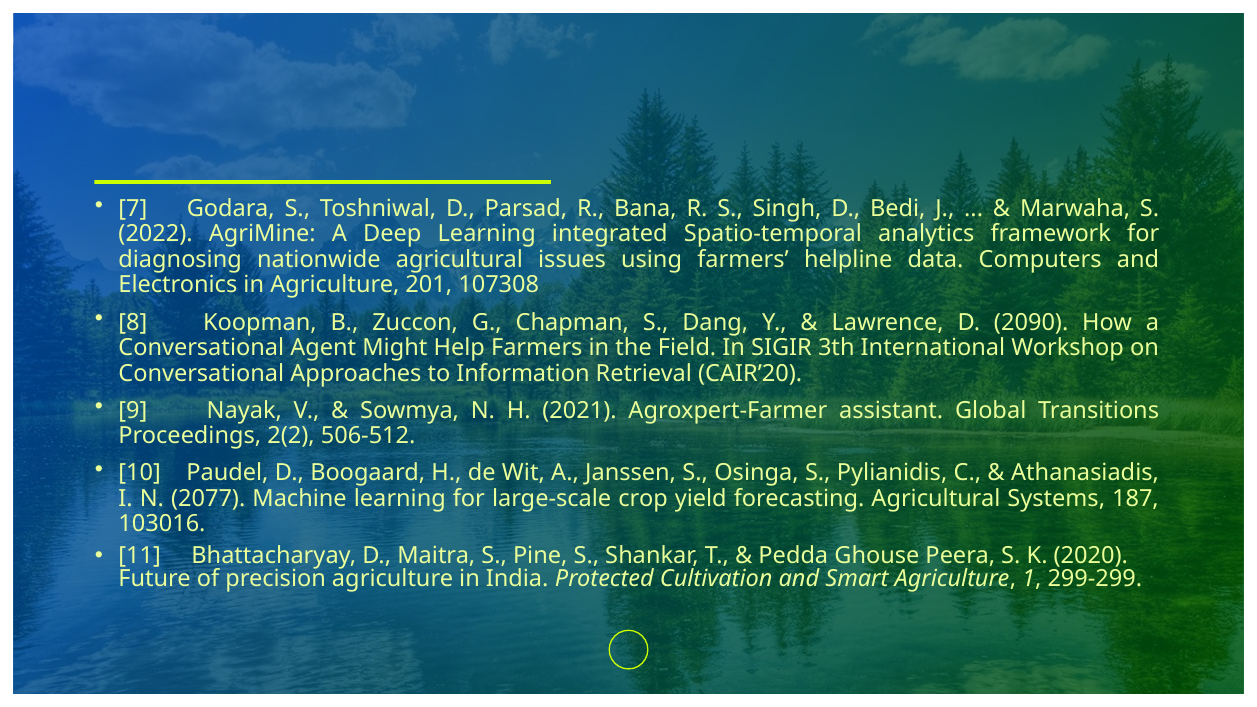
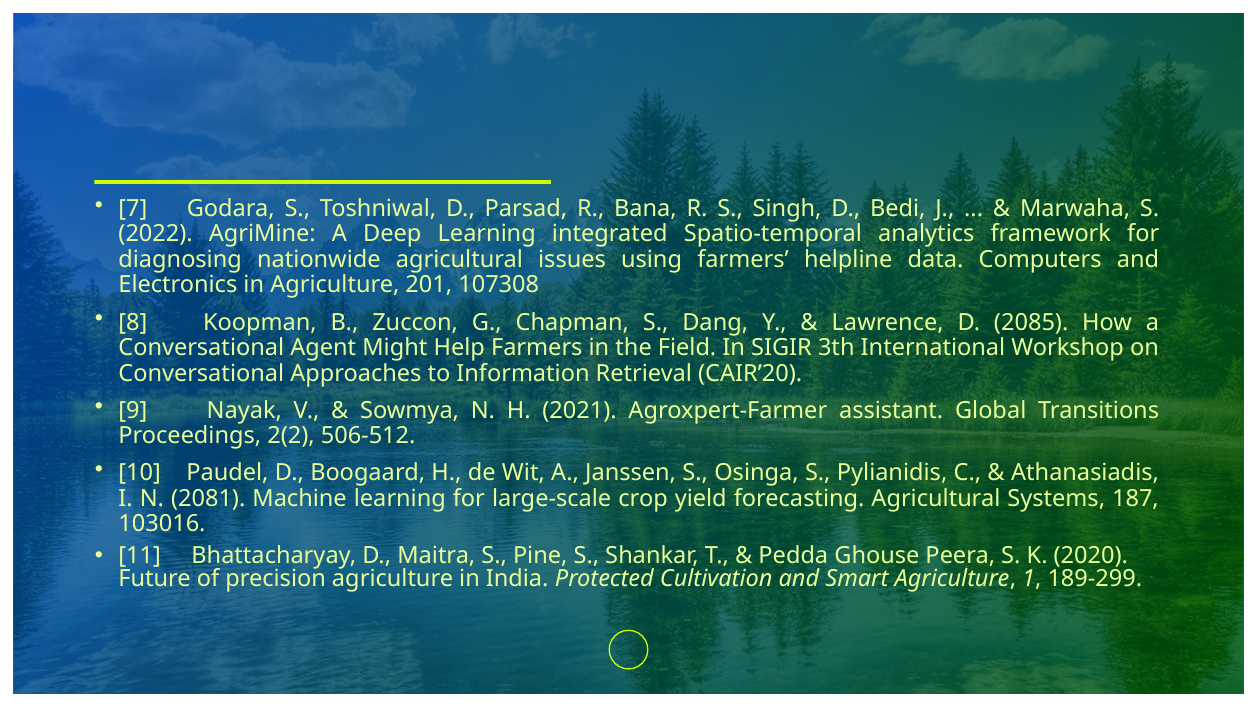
2090: 2090 -> 2085 (1031, 322)
2077: 2077 -> 2081 (208, 499)
299-299: 299-299 -> 189-299 (1095, 579)
